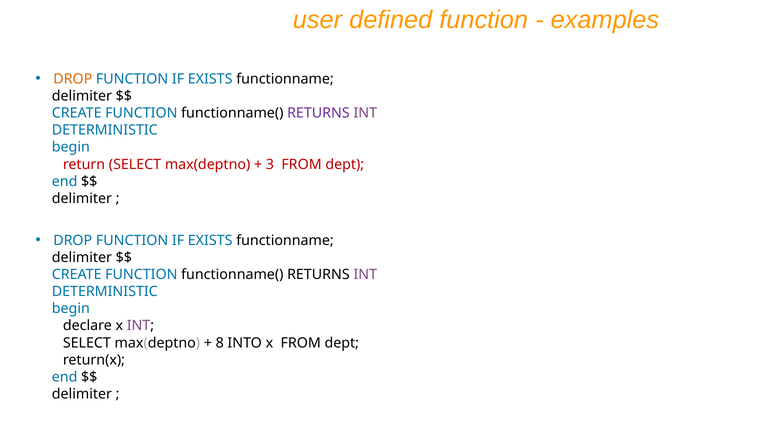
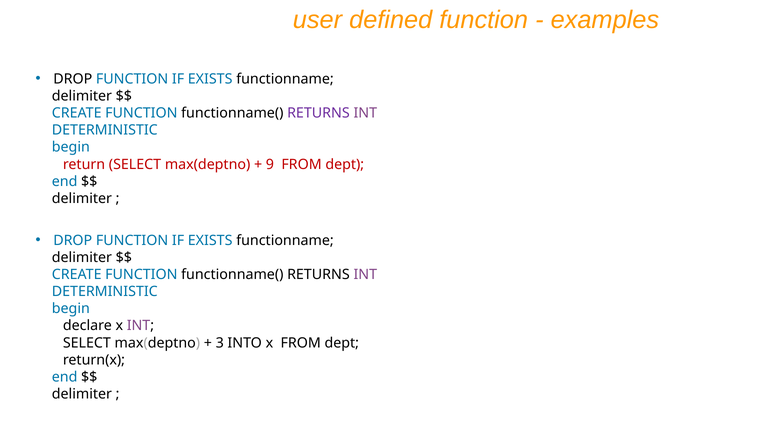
DROP colour: orange -> black (73, 79)
3: 3 -> 9 (270, 165)
8: 8 -> 3 (220, 343)
